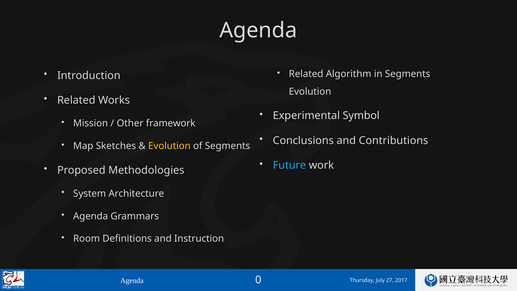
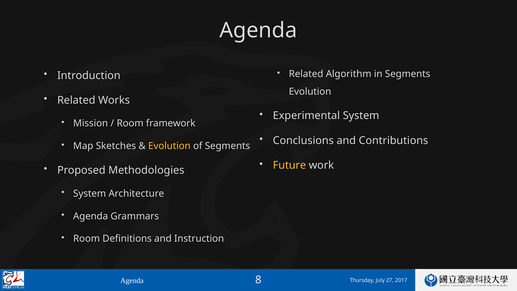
Experimental Symbol: Symbol -> System (361, 116)
Other: Other -> Room (130, 123)
Future colour: light blue -> yellow (289, 165)
0: 0 -> 8 (258, 280)
